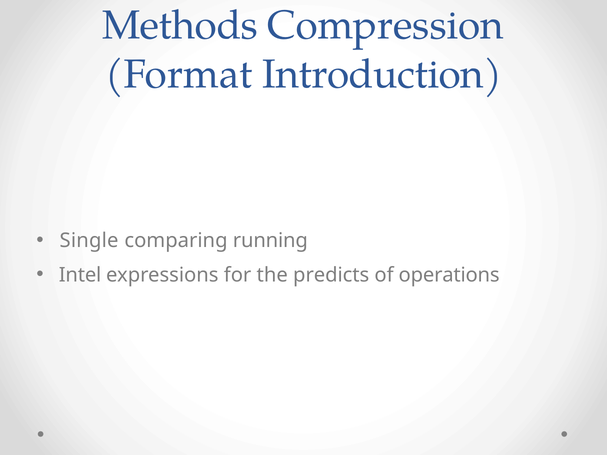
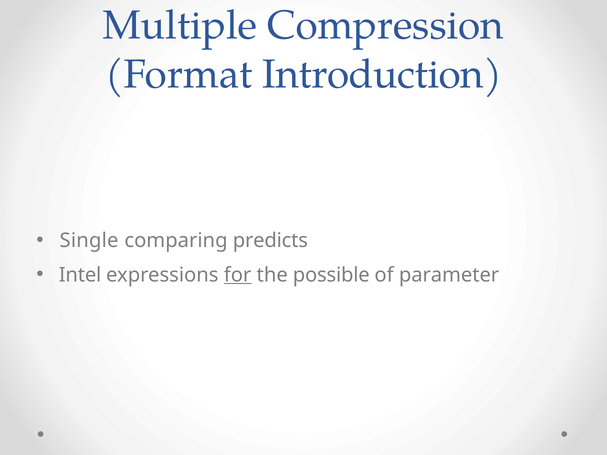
Methods: Methods -> Multiple (180, 25)
running: running -> predicts (270, 241)
for underline: none -> present (238, 275)
predicts: predicts -> possible (331, 275)
operations: operations -> parameter (449, 275)
